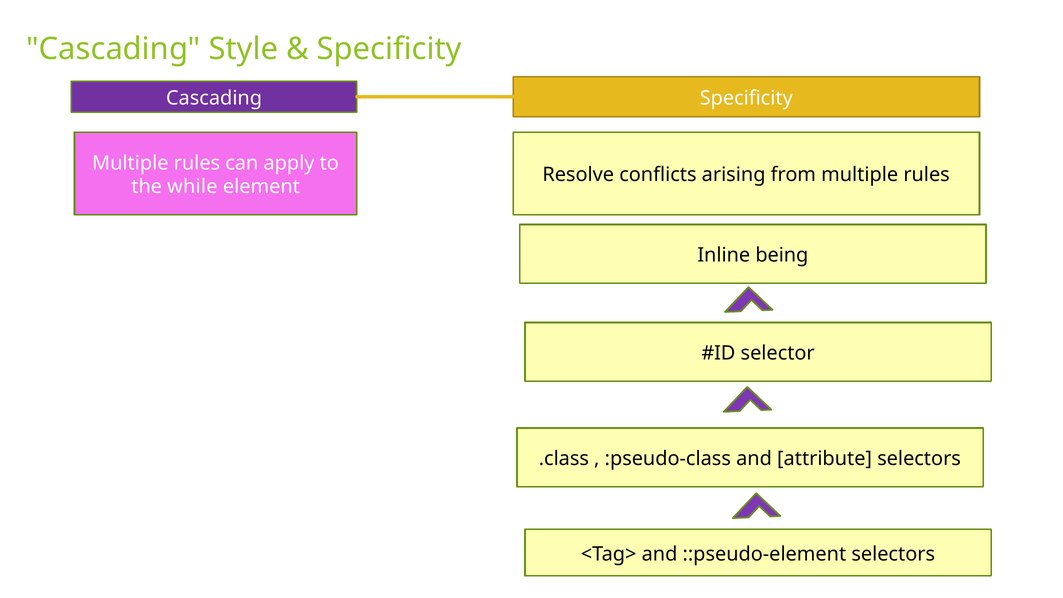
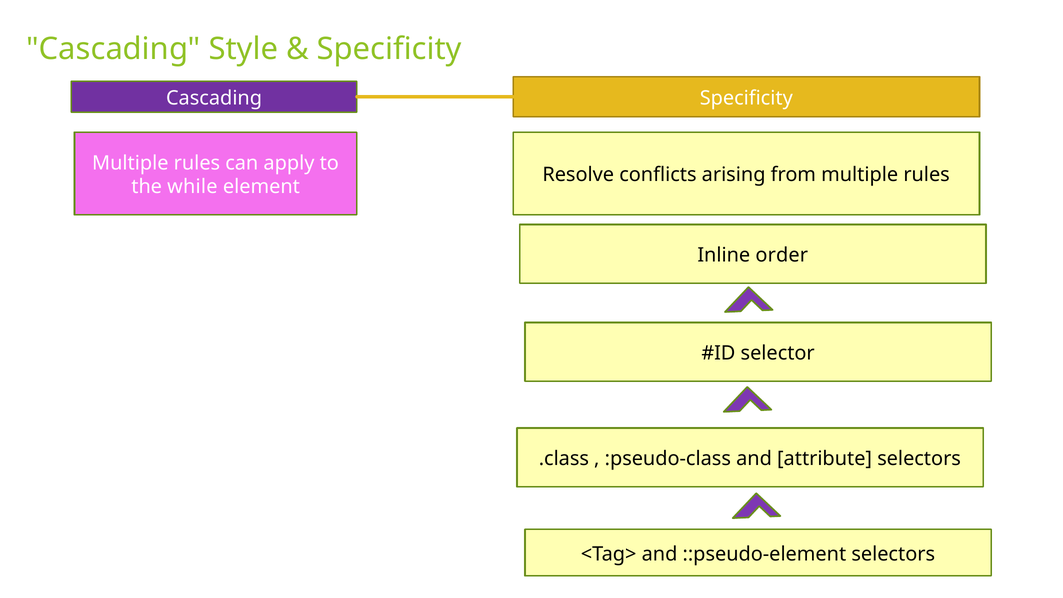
being: being -> order (782, 255)
